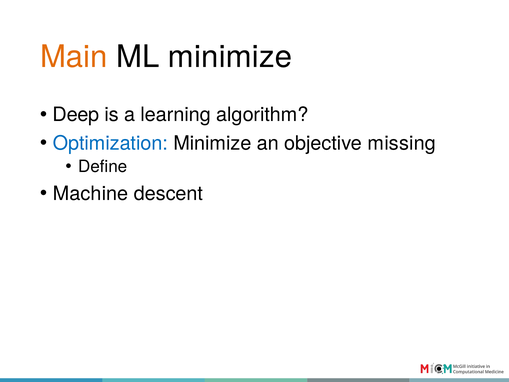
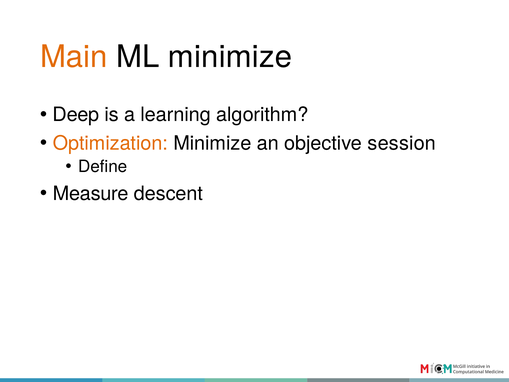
Optimization colour: blue -> orange (110, 143)
missing: missing -> session (402, 143)
Machine: Machine -> Measure (91, 193)
